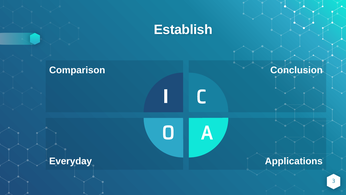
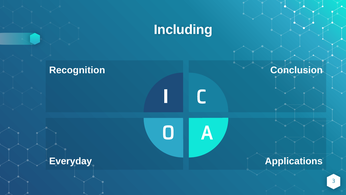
Establish: Establish -> Including (183, 30)
Comparison: Comparison -> Recognition (77, 70)
